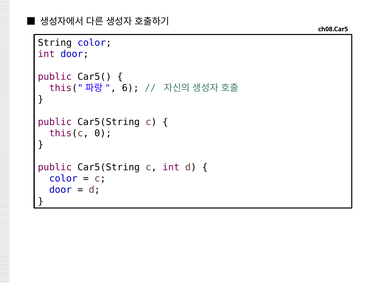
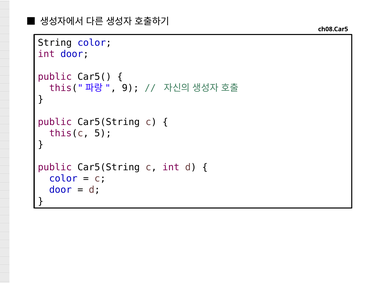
6: 6 -> 9 (130, 88)
0: 0 -> 5 (103, 133)
